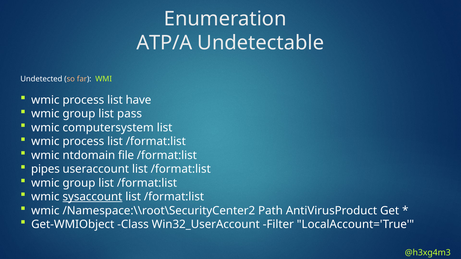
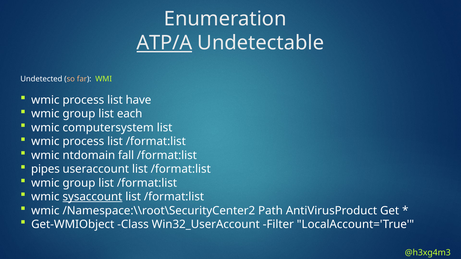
ATP/A underline: none -> present (165, 43)
pass: pass -> each (130, 114)
file: file -> fall (126, 155)
